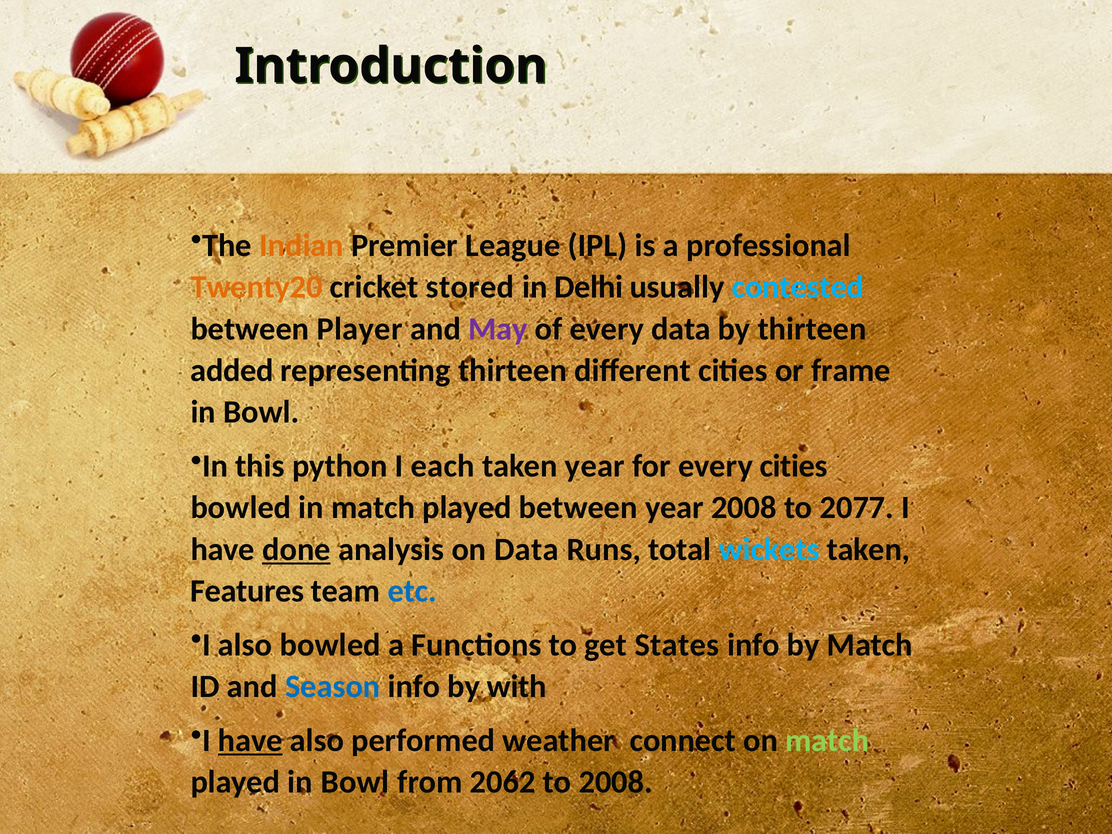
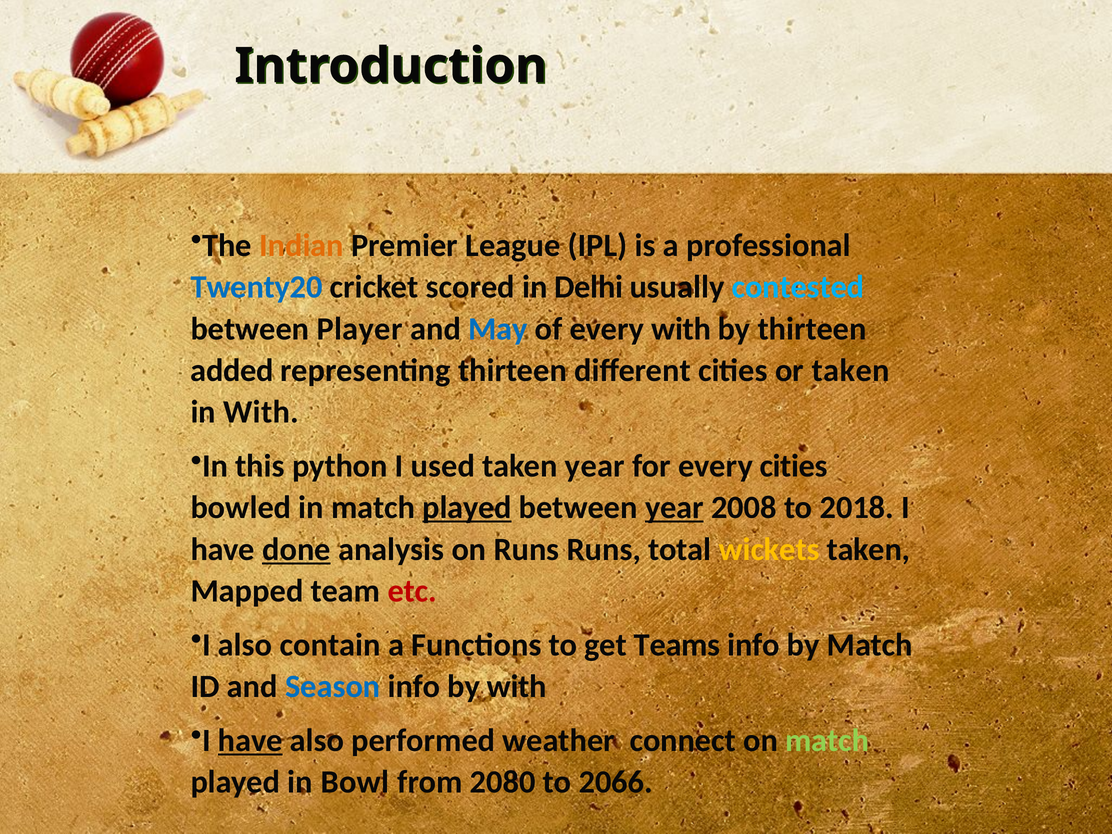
Twenty20 colour: orange -> blue (257, 287)
stored: stored -> scored (470, 287)
May colour: purple -> blue (498, 329)
every data: data -> with (681, 329)
or frame: frame -> taken (851, 370)
Bowl: Bowl -> With (261, 412)
each: each -> used (443, 466)
played underline: none -> present (467, 508)
year underline: none -> present (674, 508)
2077: 2077 -> 2018 (857, 508)
on Data: Data -> Runs (527, 549)
wickets colour: light blue -> yellow (769, 549)
Features: Features -> Mapped (247, 591)
etc colour: blue -> red (412, 591)
also bowled: bowled -> contain (330, 645)
States: States -> Teams (677, 645)
2062: 2062 -> 2080 (503, 782)
to 2008: 2008 -> 2066 (616, 782)
